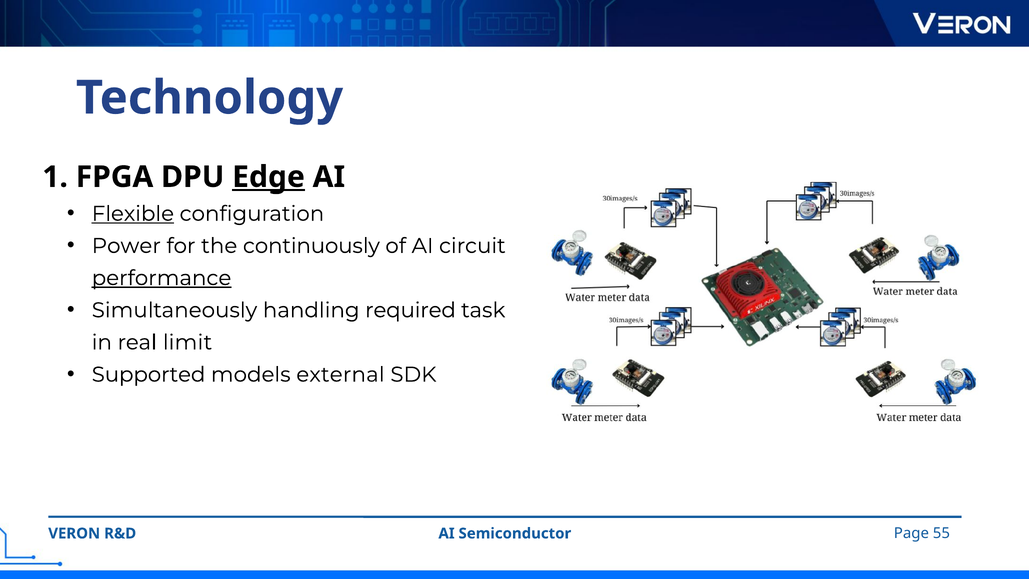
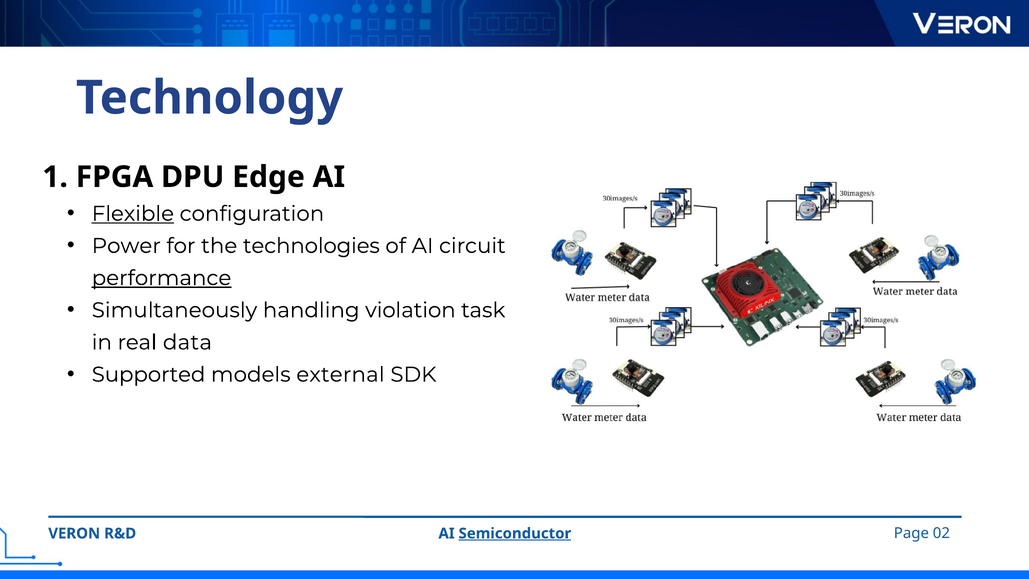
Edge underline: present -> none (269, 177)
continuously: continuously -> technologies (311, 246)
required: required -> violation (410, 310)
limit: limit -> data (187, 342)
Semiconductor underline: none -> present (515, 533)
55: 55 -> 02 (941, 533)
